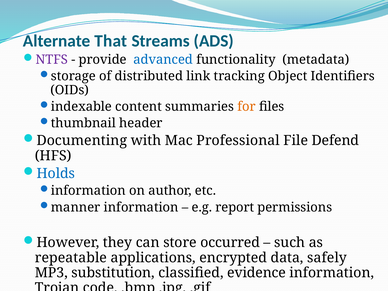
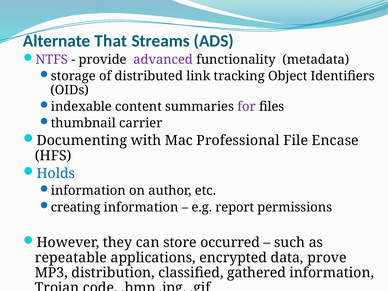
advanced colour: blue -> purple (163, 60)
for colour: orange -> purple (246, 107)
header: header -> carrier (141, 123)
Defend: Defend -> Encase (335, 141)
manner: manner -> creating (76, 207)
safely: safely -> prove (327, 258)
substitution: substitution -> distribution (113, 273)
evidence: evidence -> gathered (257, 273)
